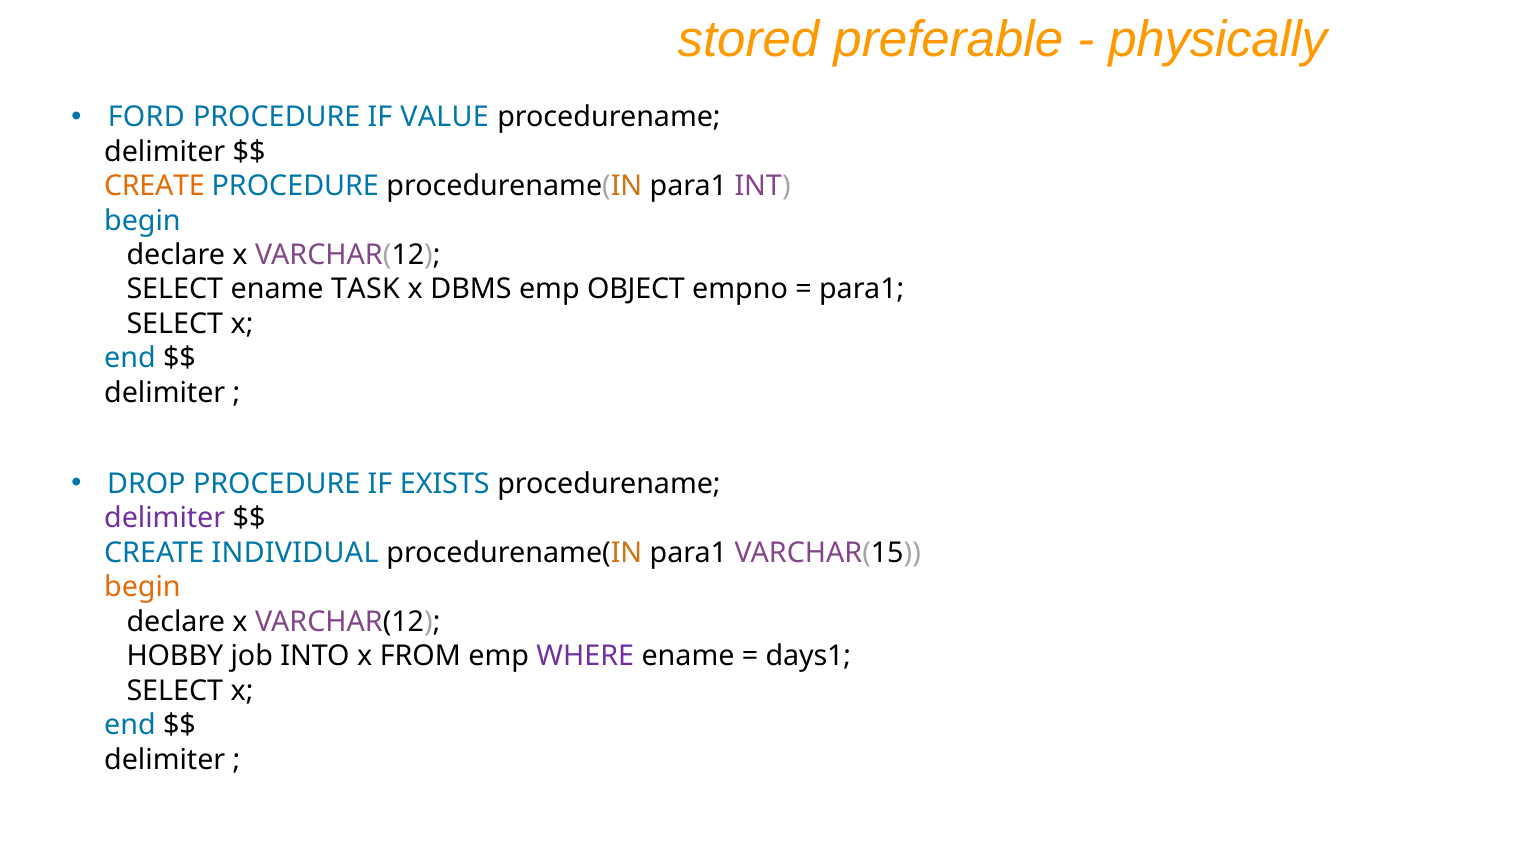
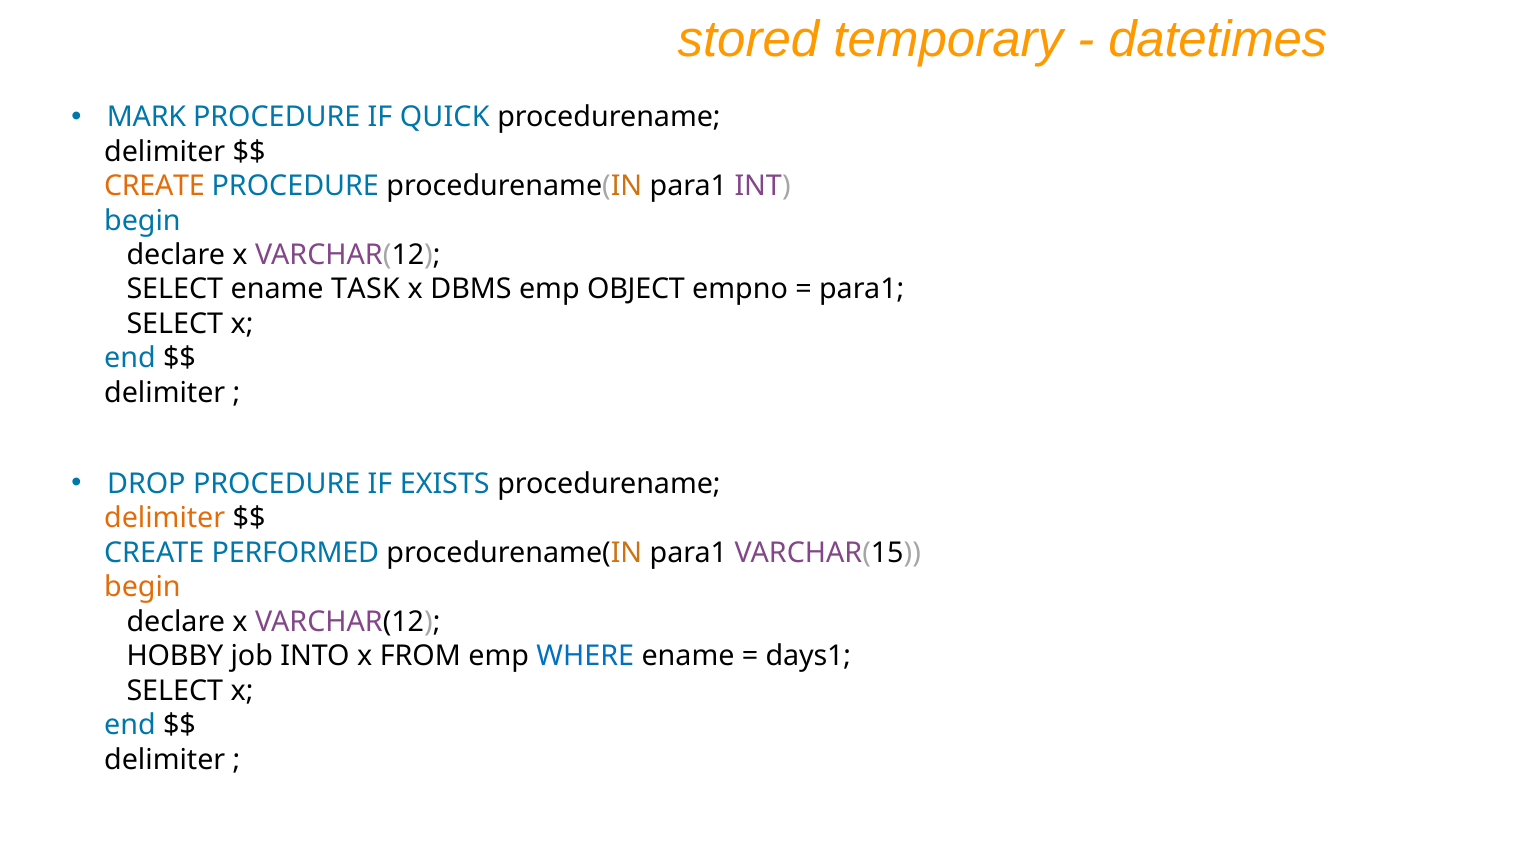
preferable: preferable -> temporary (948, 40)
physically: physically -> datetimes (1218, 40)
FORD: FORD -> MARK (147, 117)
VALUE: VALUE -> QUICK (445, 117)
delimiter colour: purple -> orange (165, 518)
INDIVIDUAL: INDIVIDUAL -> PERFORMED (295, 553)
WHERE colour: purple -> blue (585, 656)
